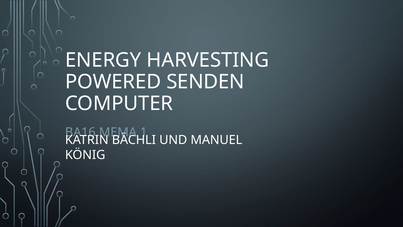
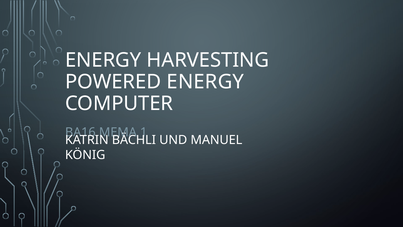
POWERED SENDEN: SENDEN -> ENERGY (205, 82)
